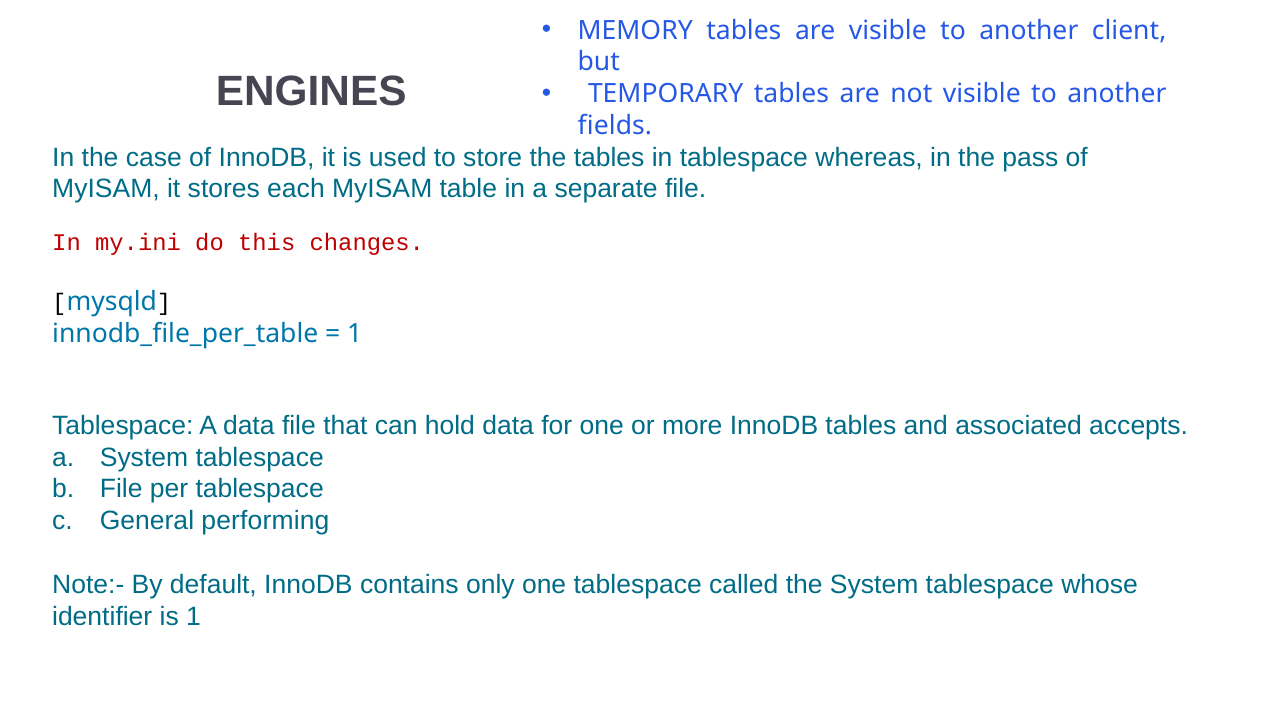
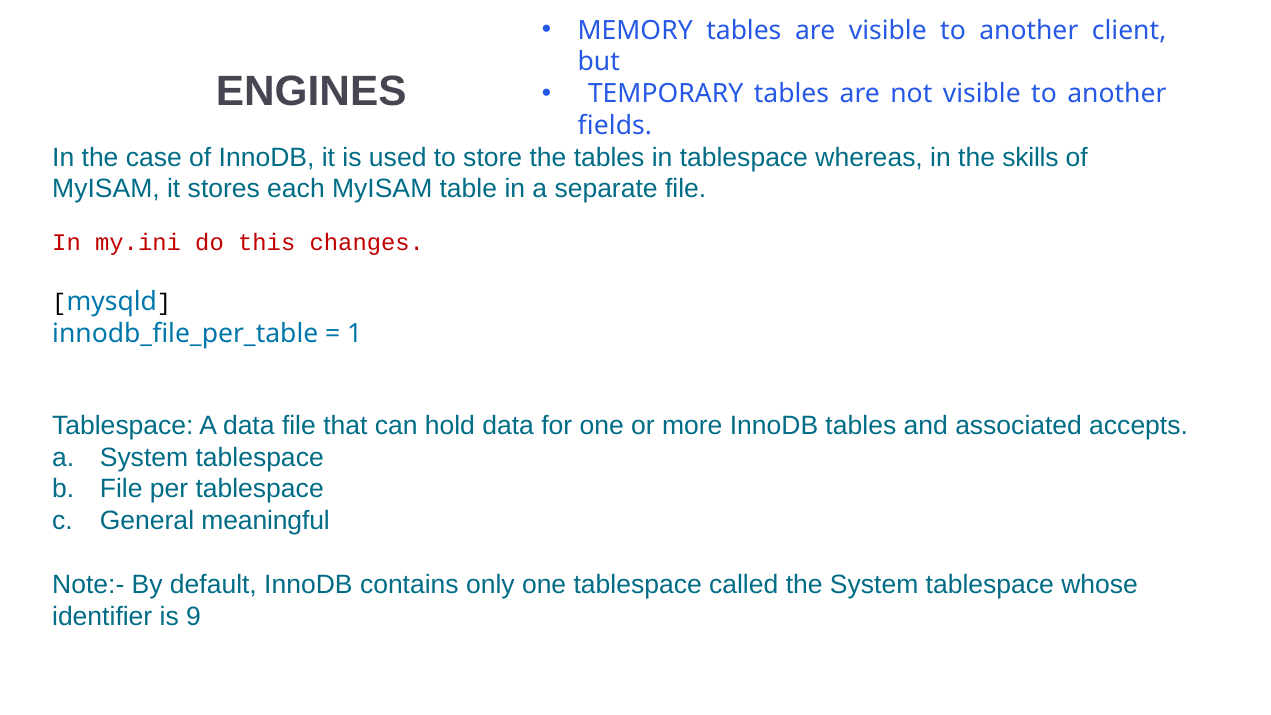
pass: pass -> skills (1030, 157)
performing: performing -> meaningful (266, 521)
is 1: 1 -> 9 (193, 616)
